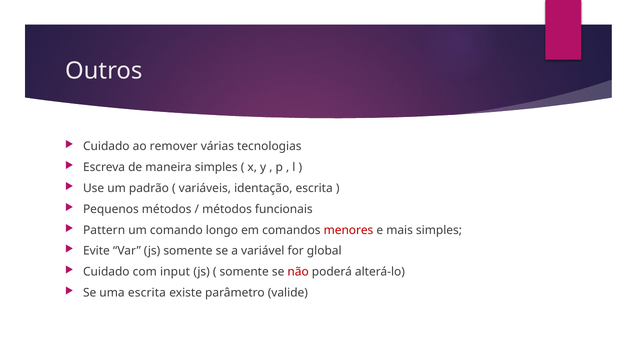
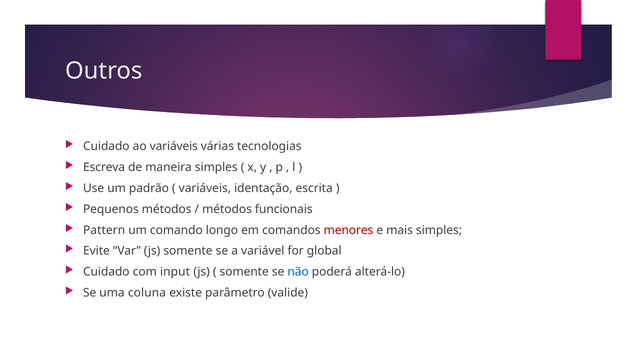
ao remover: remover -> variáveis (174, 146)
não colour: red -> blue (298, 272)
uma escrita: escrita -> coluna (147, 293)
